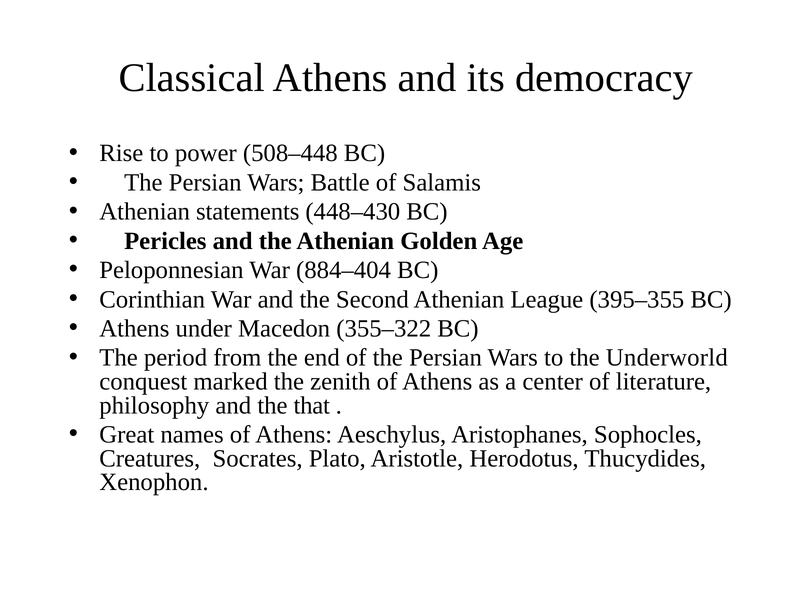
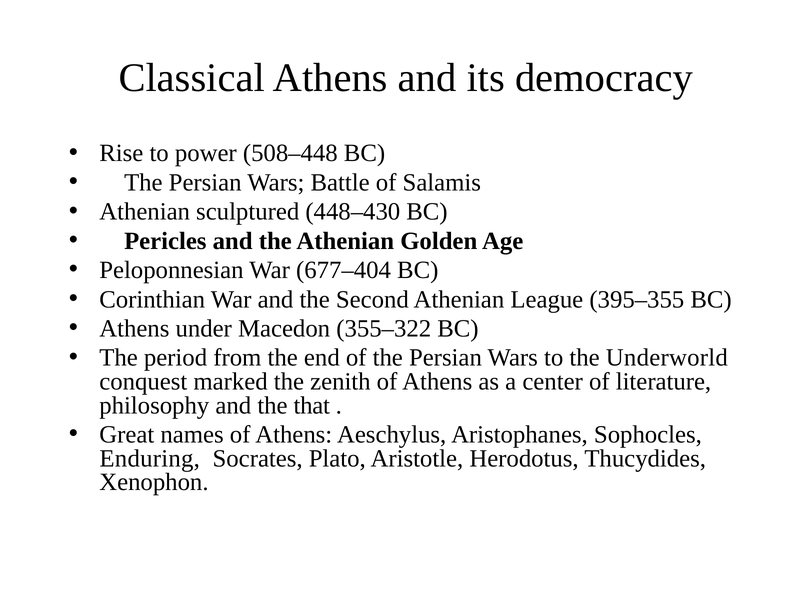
statements: statements -> sculptured (248, 212)
884–404: 884–404 -> 677–404 (344, 270)
Creatures: Creatures -> Enduring (150, 458)
